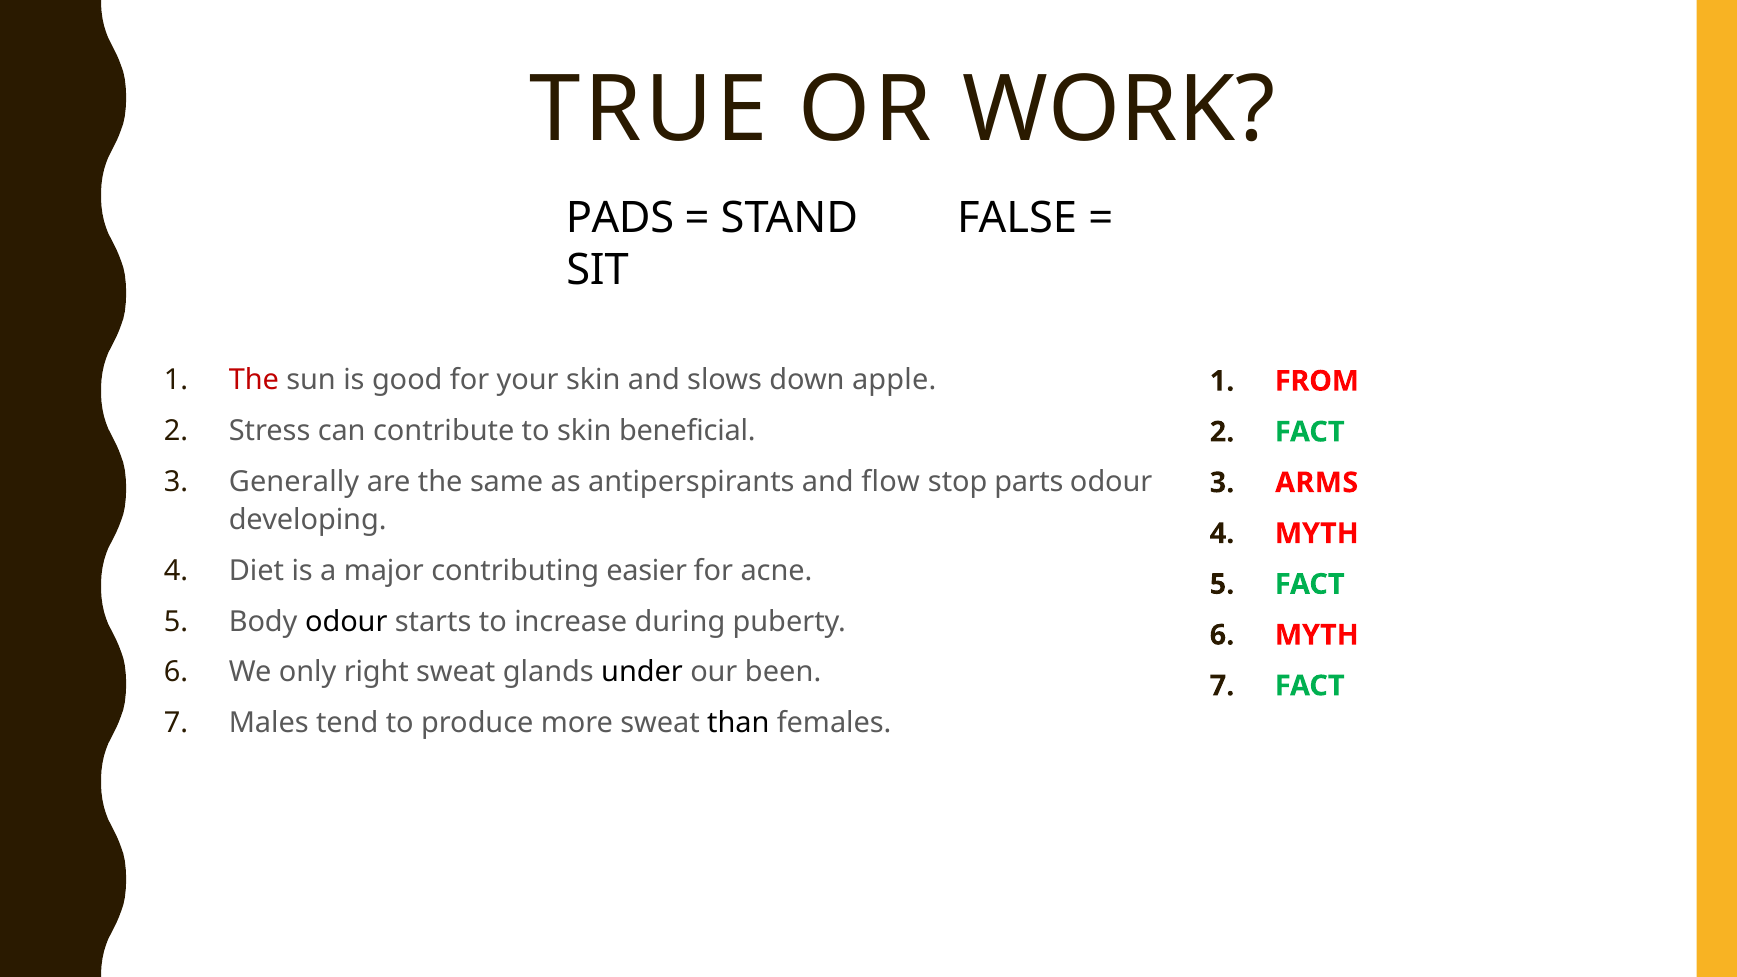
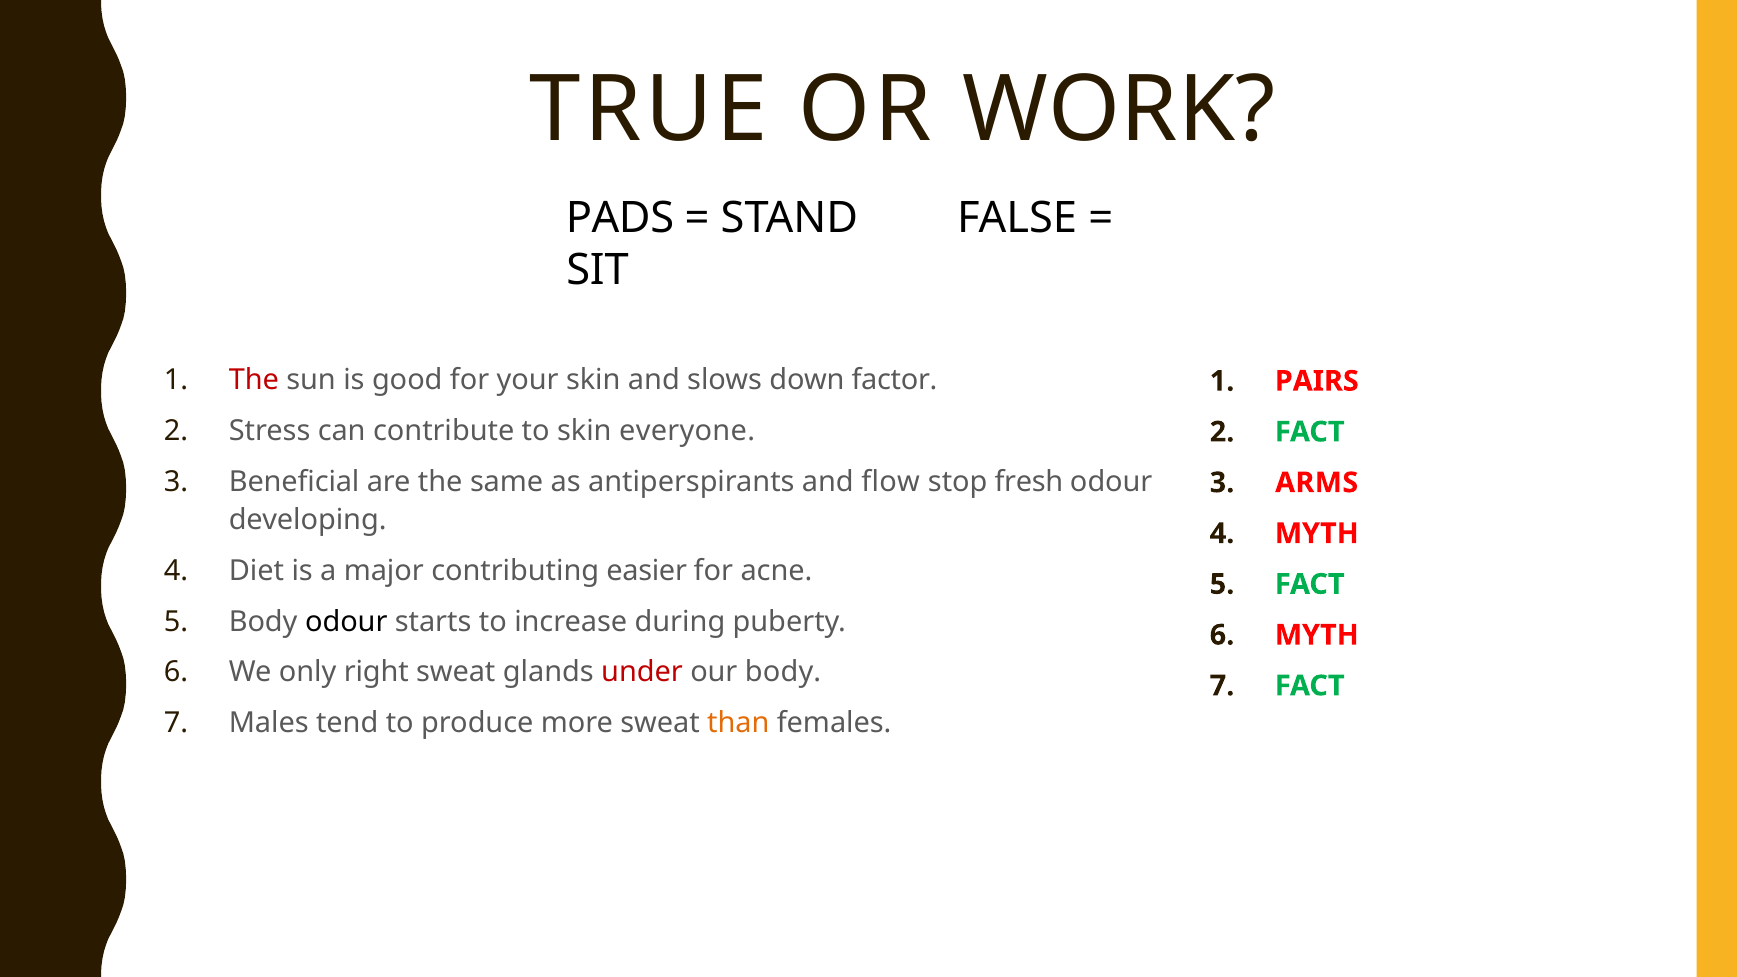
apple: apple -> factor (894, 380)
FROM: FROM -> PAIRS (1317, 381)
beneficial: beneficial -> everyone (687, 431)
Generally: Generally -> Beneficial (294, 482)
parts: parts -> fresh (1029, 482)
under colour: black -> red (642, 672)
our been: been -> body (783, 672)
than colour: black -> orange (738, 723)
